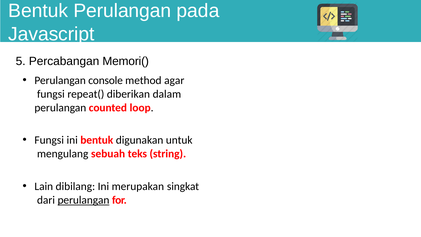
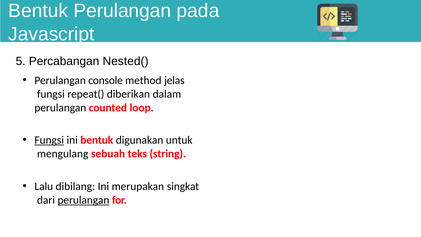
Memori(: Memori( -> Nested( (126, 61)
agar: agar -> jelas (174, 80)
Fungsi underline: none -> present (49, 140)
Lain: Lain -> Lalu (44, 186)
